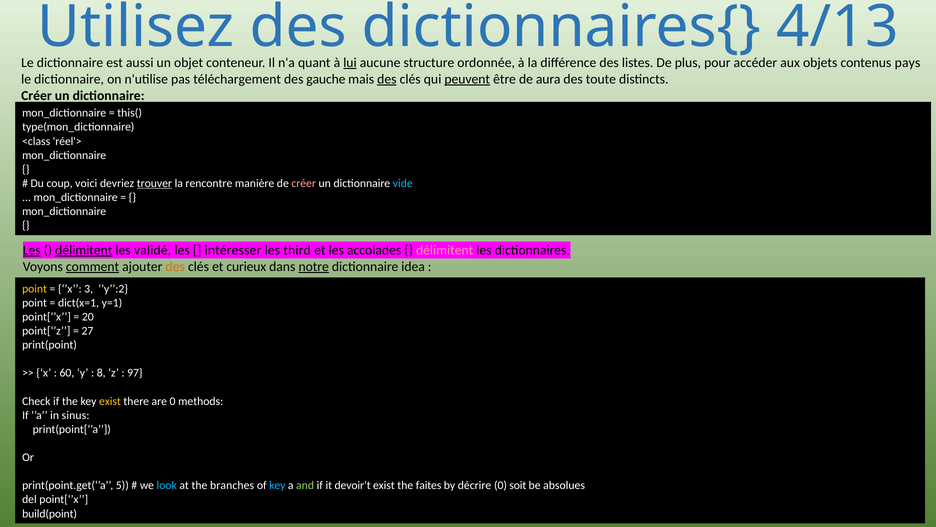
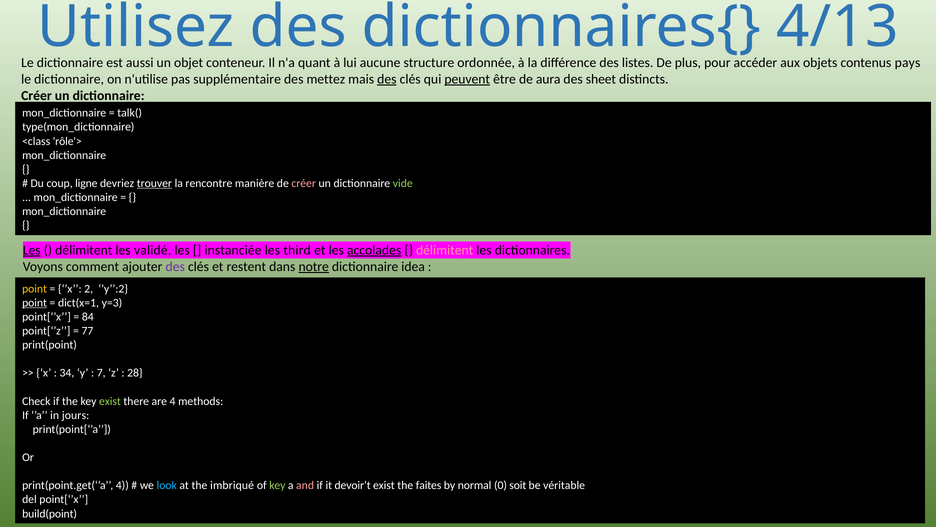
lui underline: present -> none (350, 63)
téléchargement: téléchargement -> supplémentaire (237, 79)
gauche: gauche -> mettez (326, 79)
toute: toute -> sheet (601, 79)
this(: this( -> talk( (130, 113)
réel'>: réel'> -> rôle'> (67, 141)
voici: voici -> ligne (86, 183)
vide colour: light blue -> light green (403, 183)
délimitent underline: present -> none (84, 250)
intéresser: intéresser -> instanciée (233, 250)
accolades underline: none -> present (374, 250)
comment underline: present -> none (93, 266)
des colour: orange -> purple (175, 266)
curieux: curieux -> restent (246, 266)
3: 3 -> 2 (89, 289)
point underline: none -> present (35, 303)
y=1: y=1 -> y=3 (112, 303)
20: 20 -> 84 (88, 317)
27: 27 -> 77 (87, 331)
60: 60 -> 34 (67, 373)
8: 8 -> 7 (101, 373)
97: 97 -> 28 (135, 373)
exist colour: yellow -> light green (110, 401)
are 0: 0 -> 4 (173, 401)
sinus: sinus -> jours (76, 415)
print(point.get(‘’a 5: 5 -> 4 (122, 485)
branches: branches -> imbriqué (232, 485)
key colour: light blue -> light green (277, 485)
and colour: light green -> pink (305, 485)
décrire: décrire -> normal (475, 485)
absolues: absolues -> véritable (564, 485)
